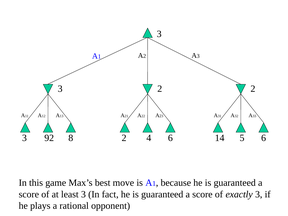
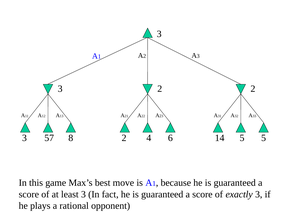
92: 92 -> 57 (49, 138)
5 6: 6 -> 5 (264, 138)
